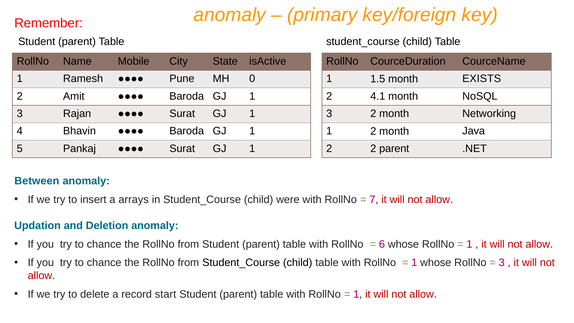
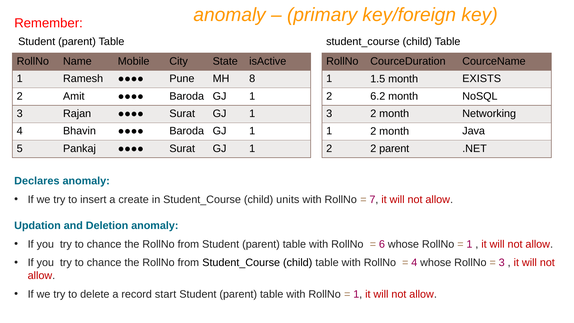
0: 0 -> 8 (252, 79)
4.1: 4.1 -> 6.2 (378, 96)
Between: Between -> Declares (37, 181)
arrays: arrays -> create (134, 200)
were: were -> units (288, 200)
1: 1 -> 4 (414, 263)
